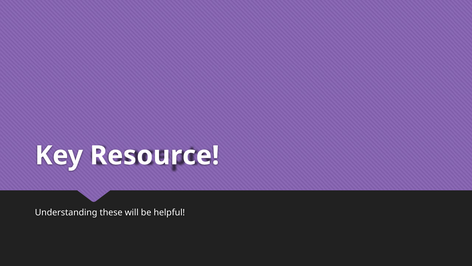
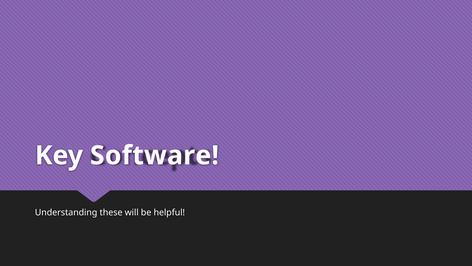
Resource: Resource -> Software (154, 155)
